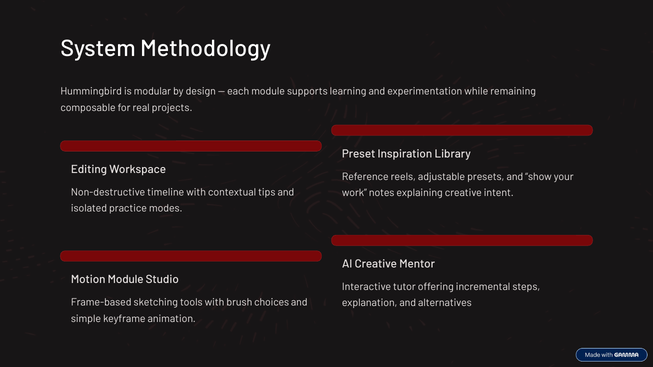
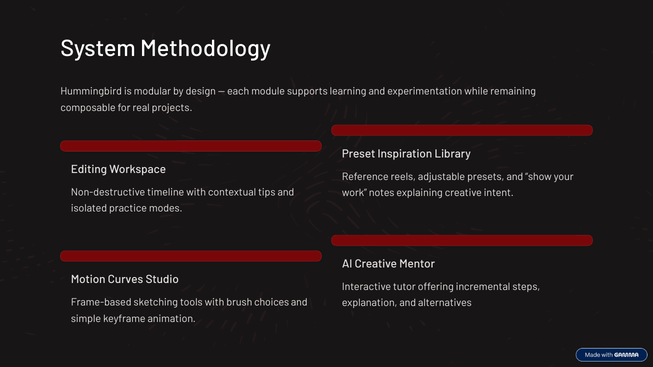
Motion Module: Module -> Curves (126, 280)
